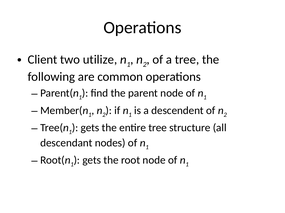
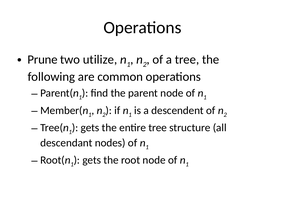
Client: Client -> Prune (43, 60)
